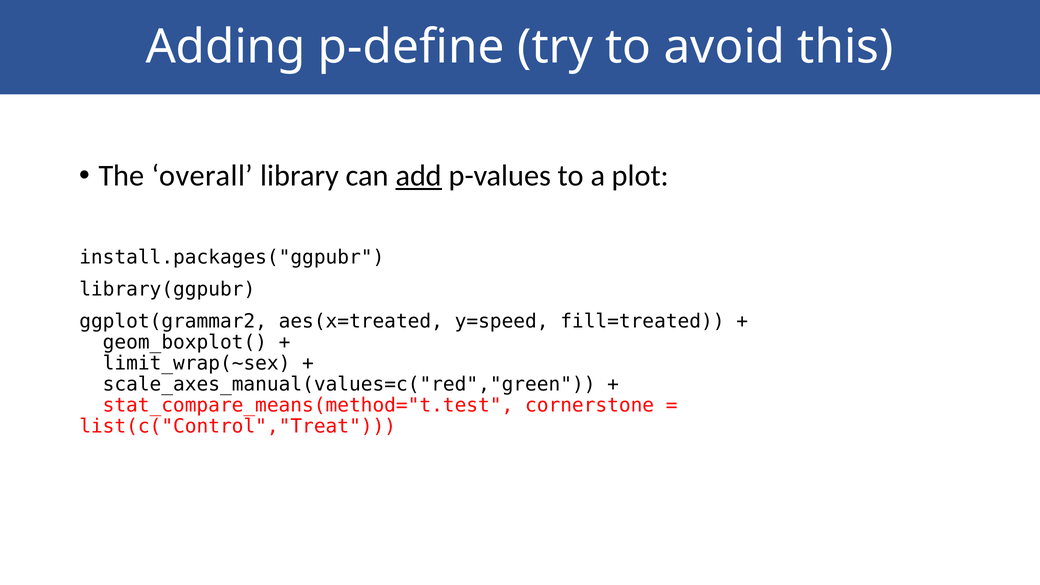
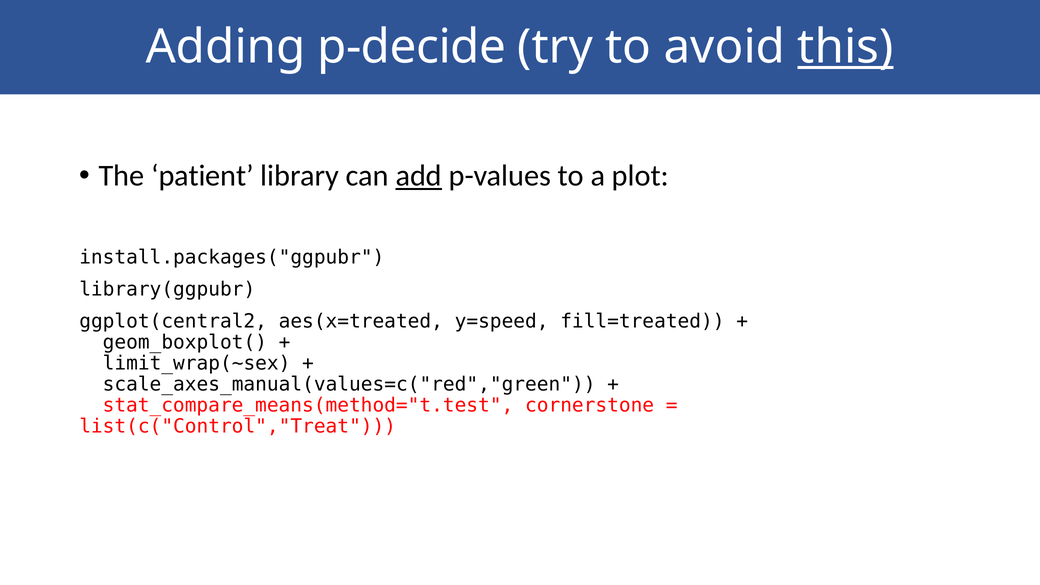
p-define: p-define -> p-decide (412, 47)
this underline: none -> present (845, 47)
overall: overall -> patient (202, 176)
ggplot(grammar2: ggplot(grammar2 -> ggplot(central2 (173, 321)
